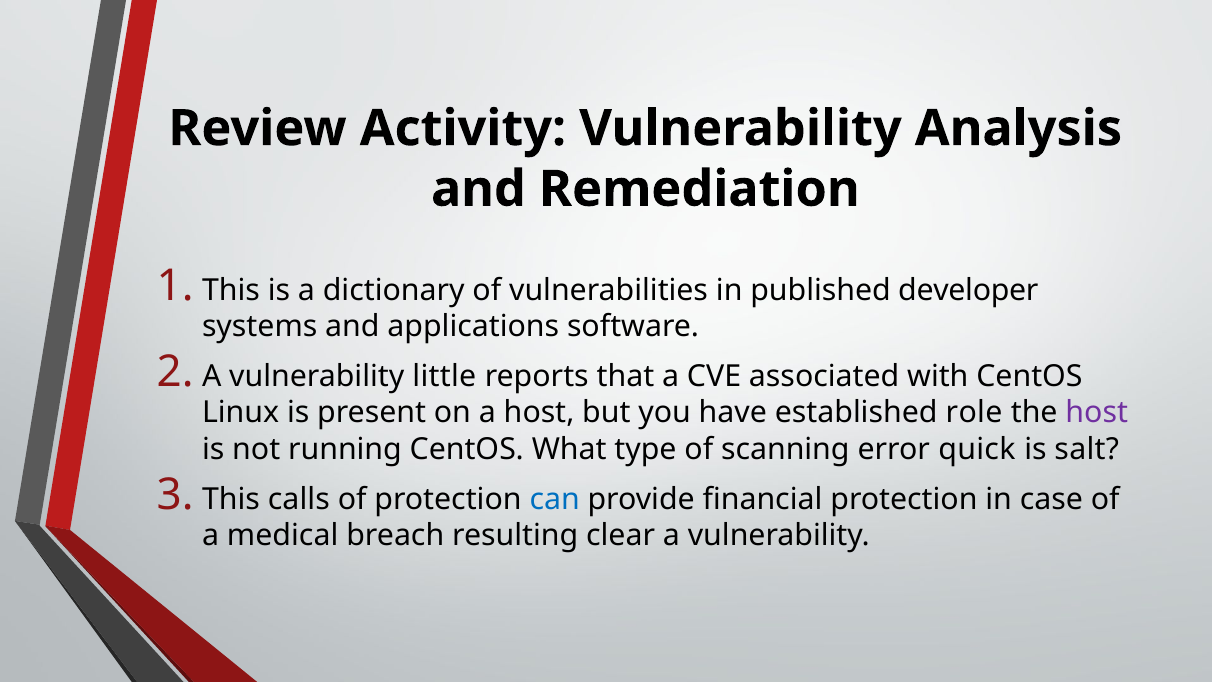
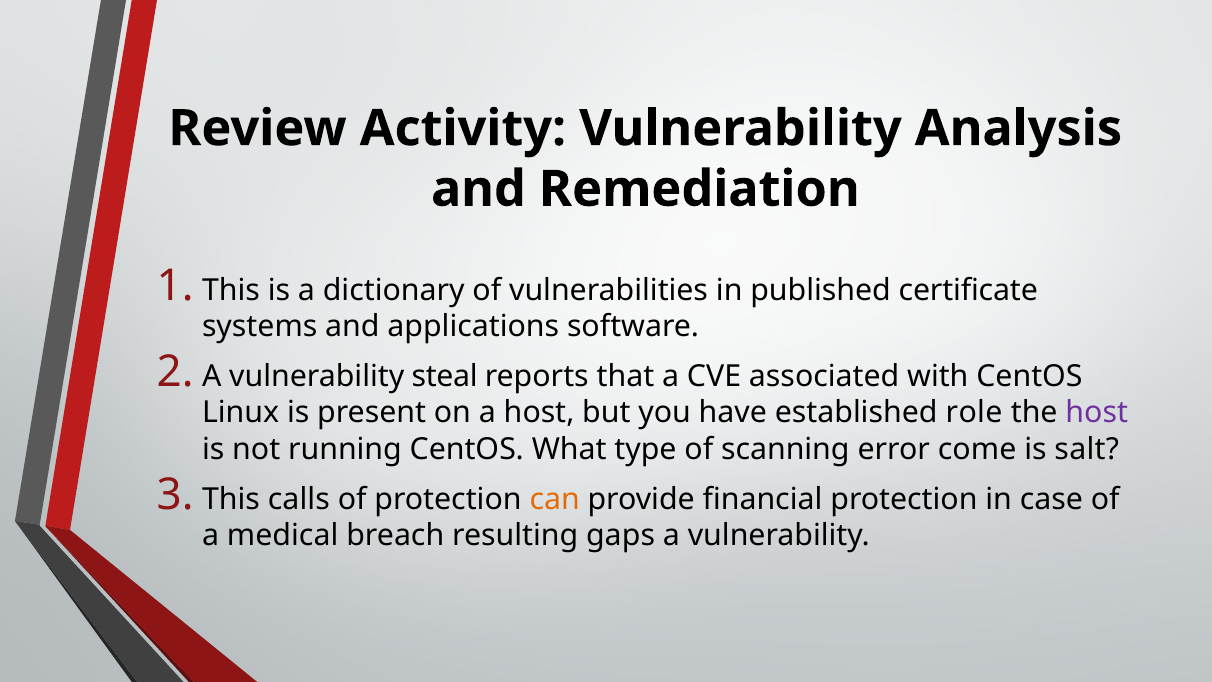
developer: developer -> certificate (968, 290)
little: little -> steal (445, 376)
quick: quick -> come (977, 449)
can colour: blue -> orange (555, 499)
clear: clear -> gaps (621, 535)
